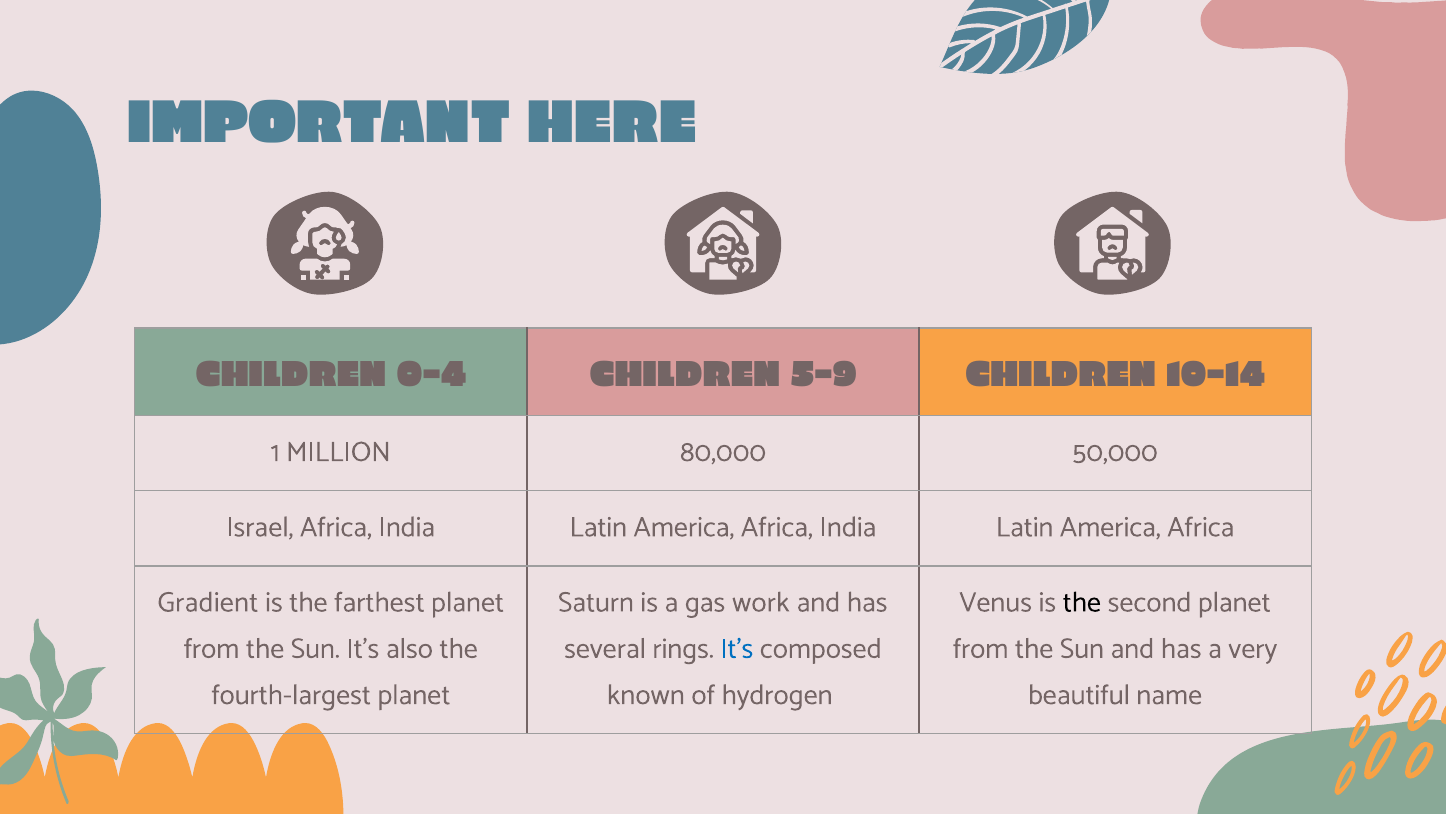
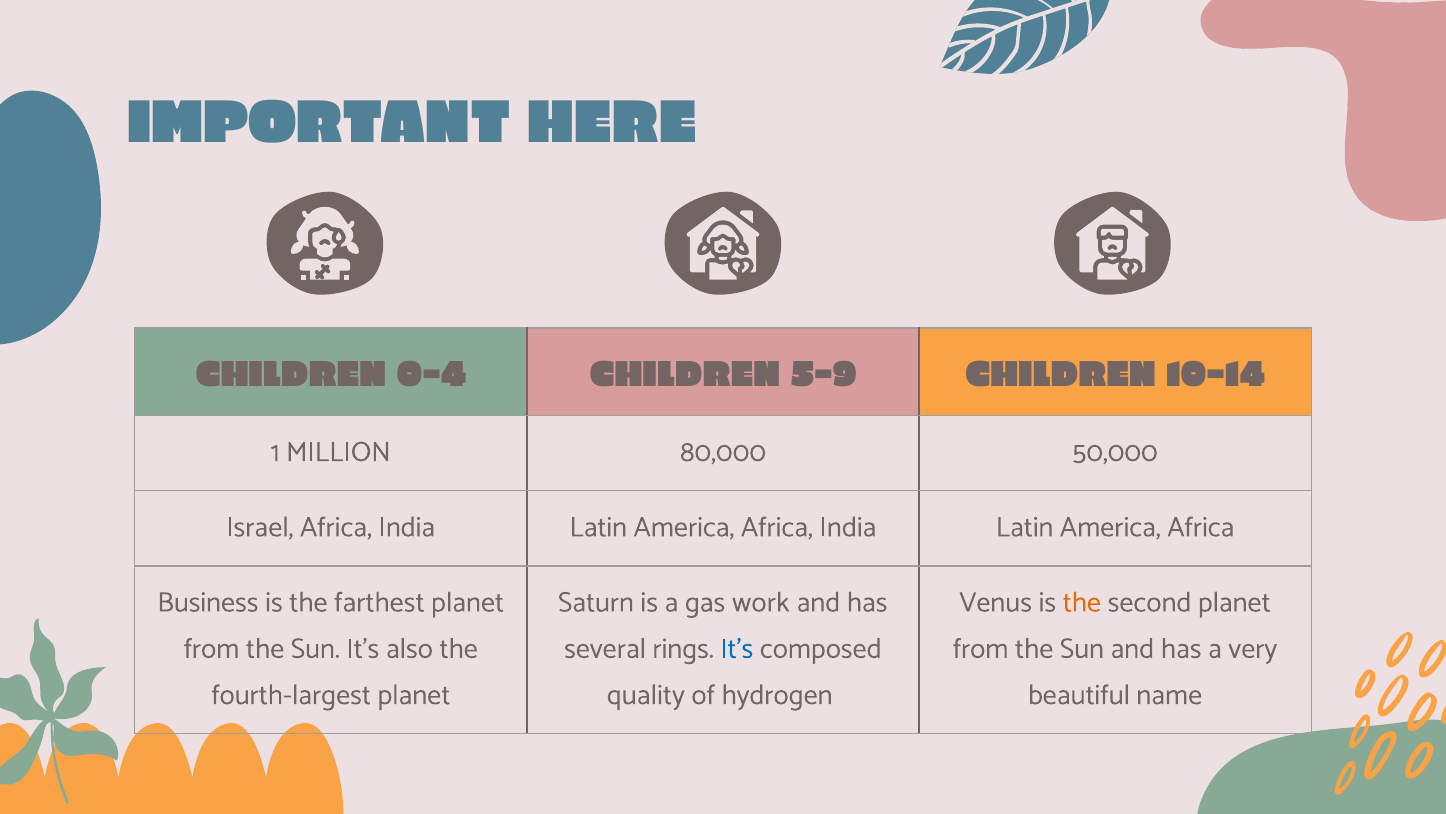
Gradient: Gradient -> Business (208, 602)
the colour: black -> orange (1082, 602)
known: known -> quality (646, 694)
